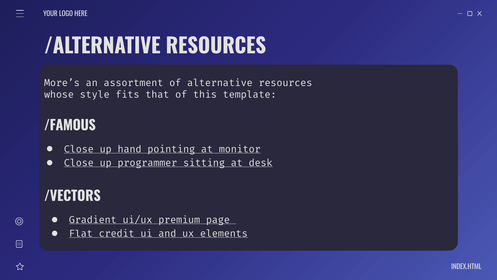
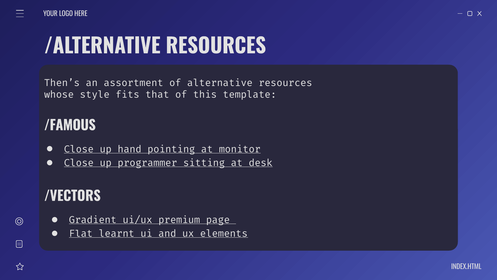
More’s: More’s -> Then’s (62, 83)
credit: credit -> learnt (117, 233)
